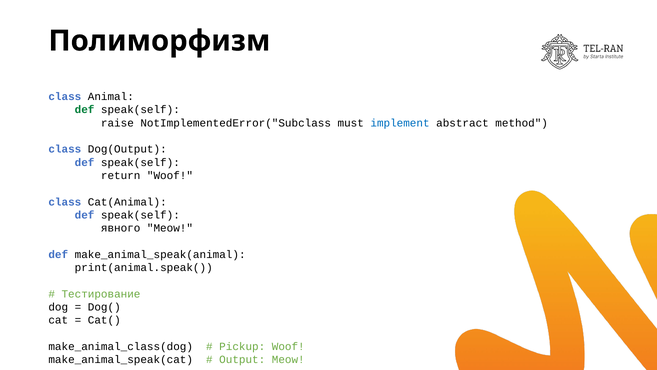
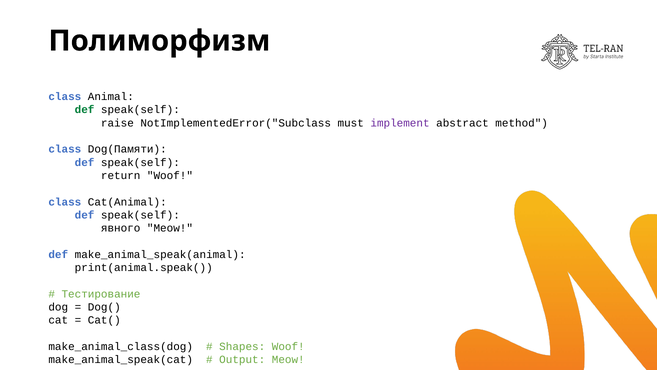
implement colour: blue -> purple (400, 123)
Dog(Output: Dog(Output -> Dog(Памяти (127, 149)
Pickup: Pickup -> Shapes (242, 346)
